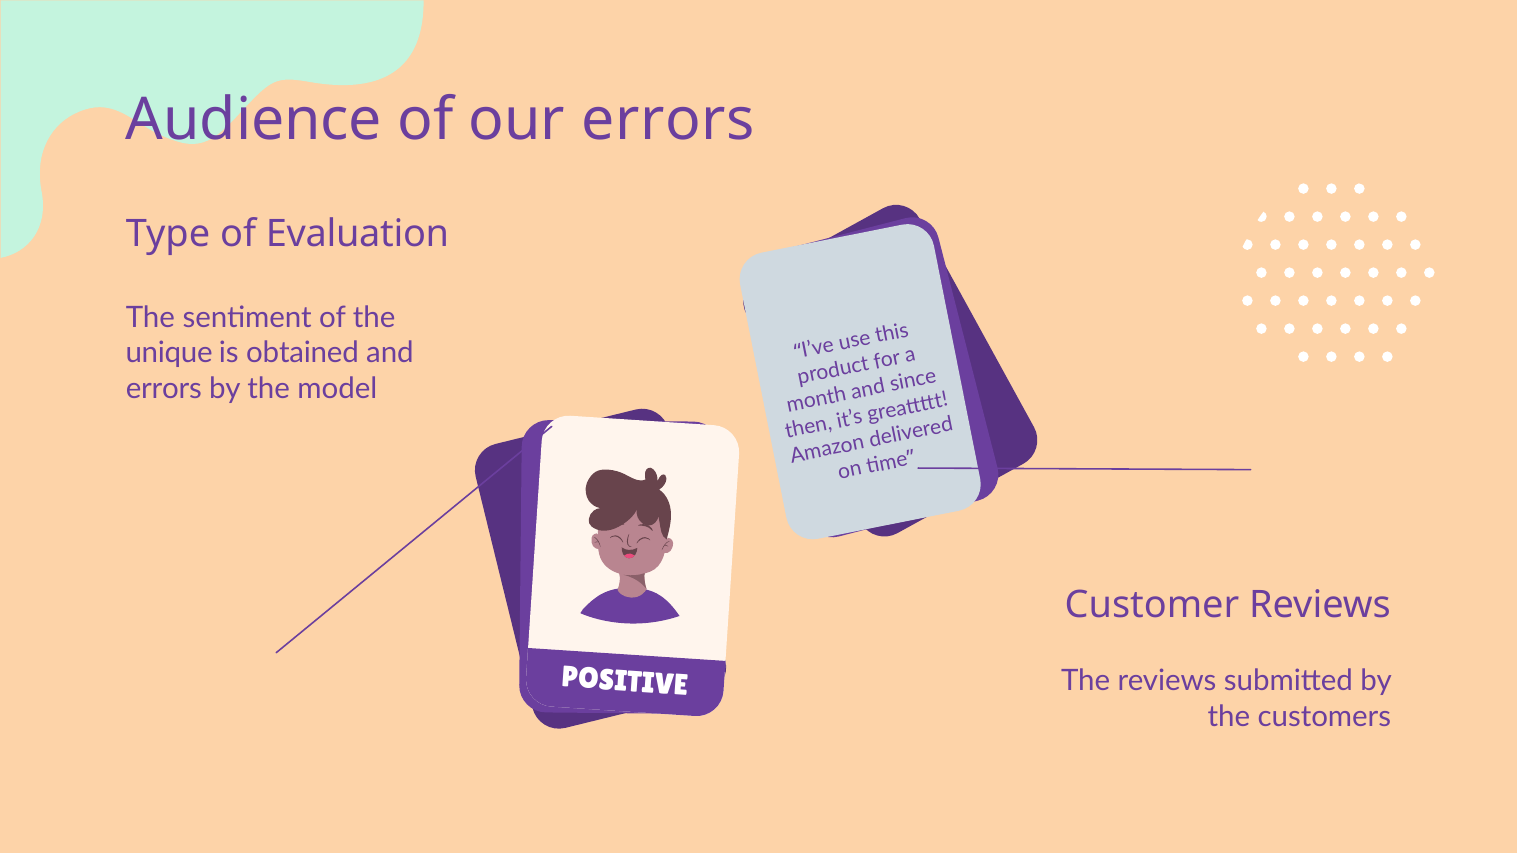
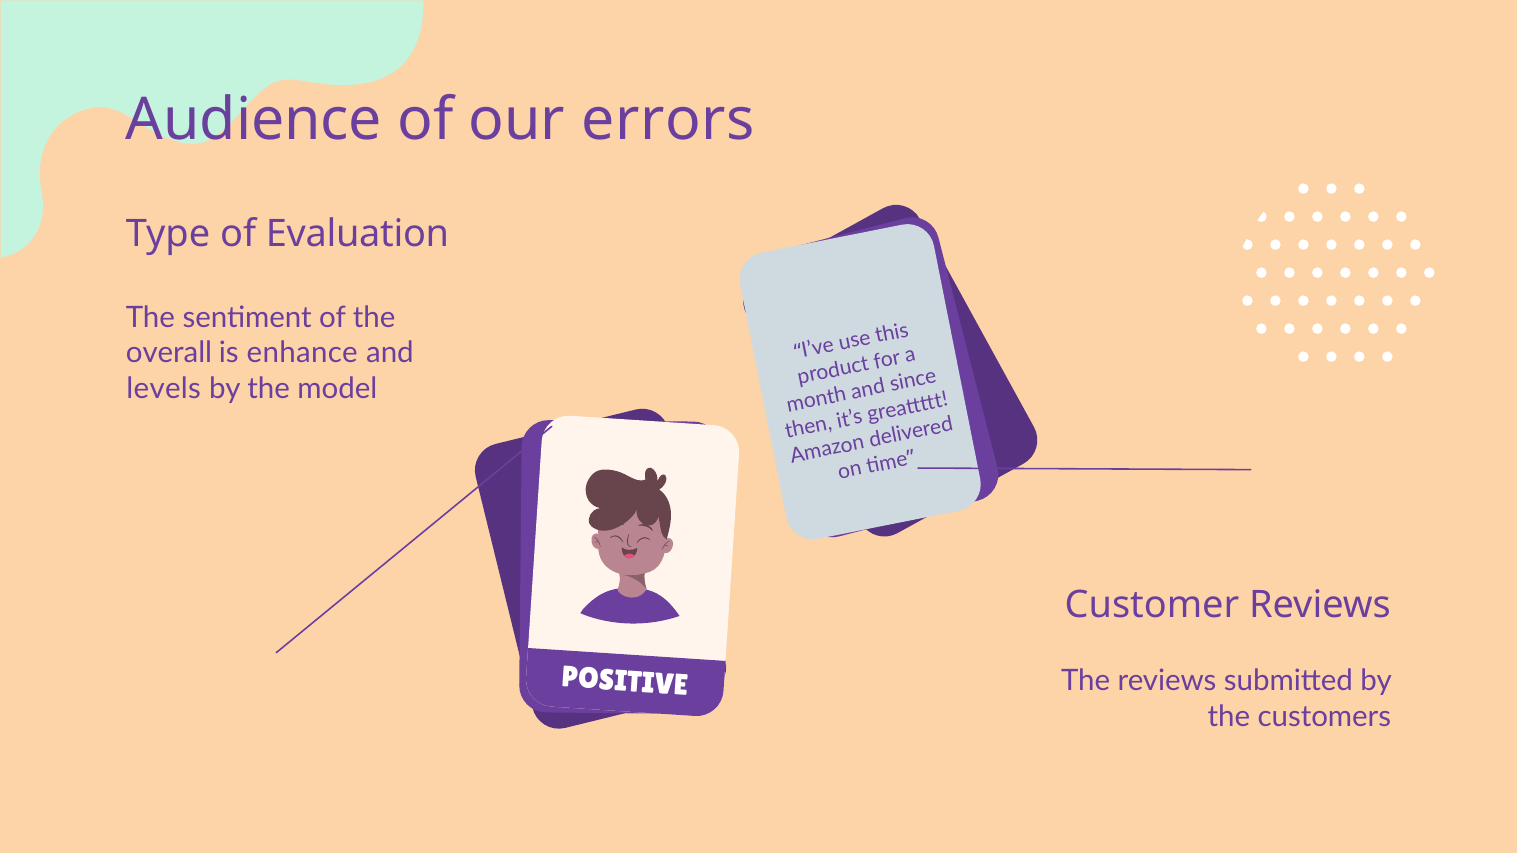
unique: unique -> overall (169, 353)
obtained: obtained -> enhance (302, 353)
errors: errors -> levels (164, 389)
